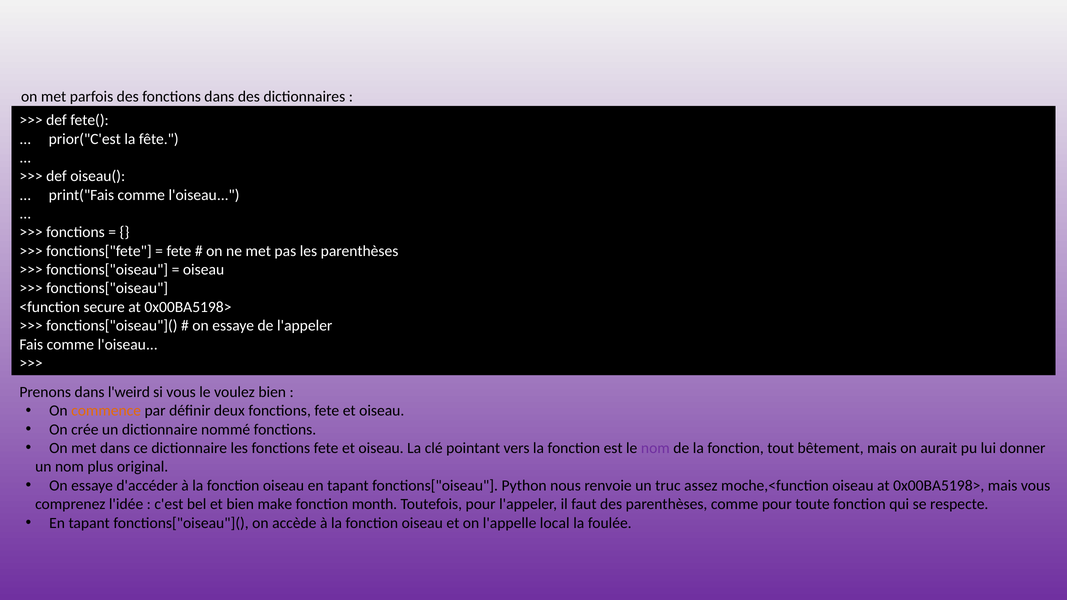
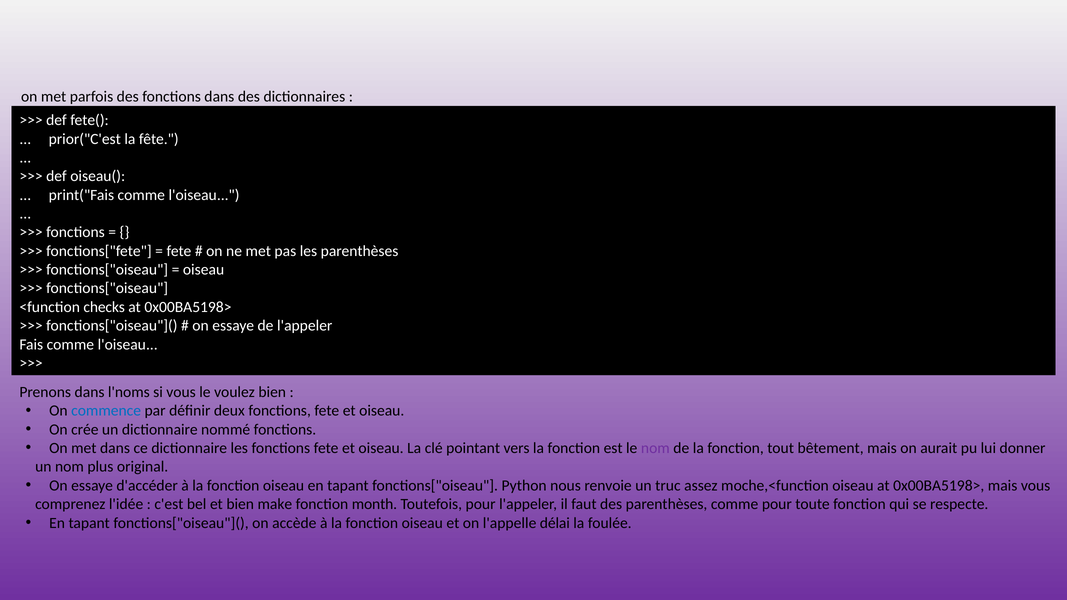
secure: secure -> checks (104, 307)
l'weird: l'weird -> l'noms (129, 392)
commence colour: orange -> blue (106, 411)
local: local -> délai (555, 523)
